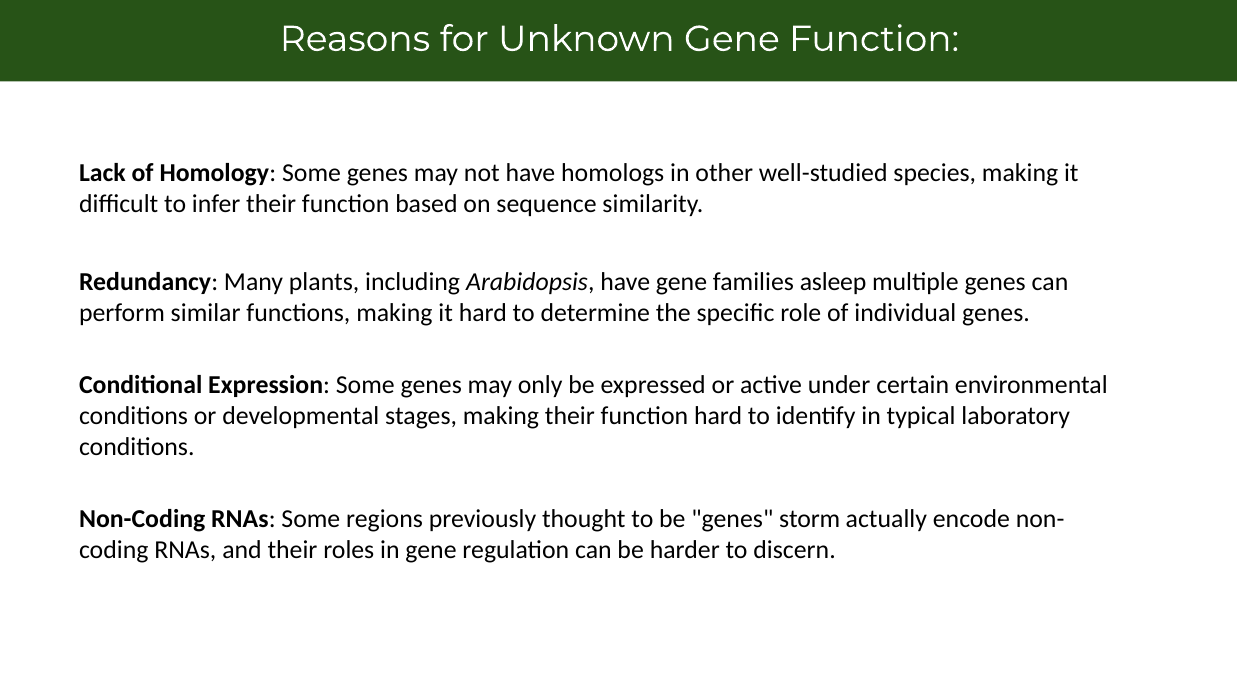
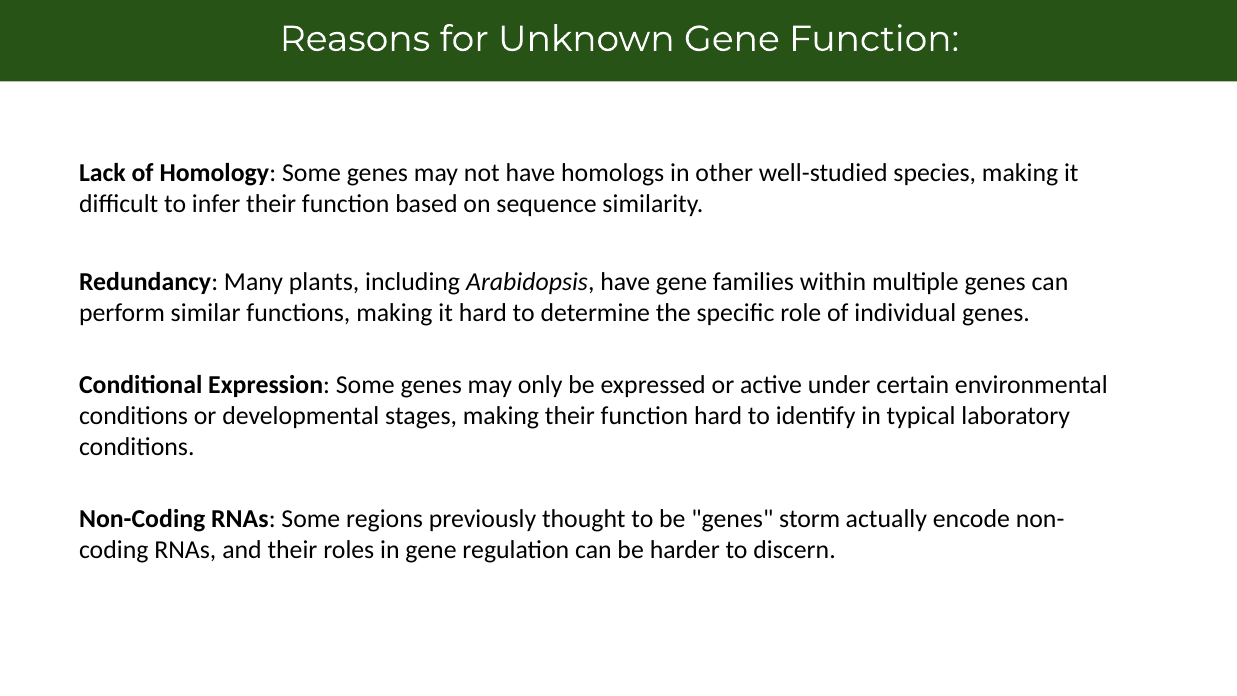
asleep: asleep -> within (833, 282)
